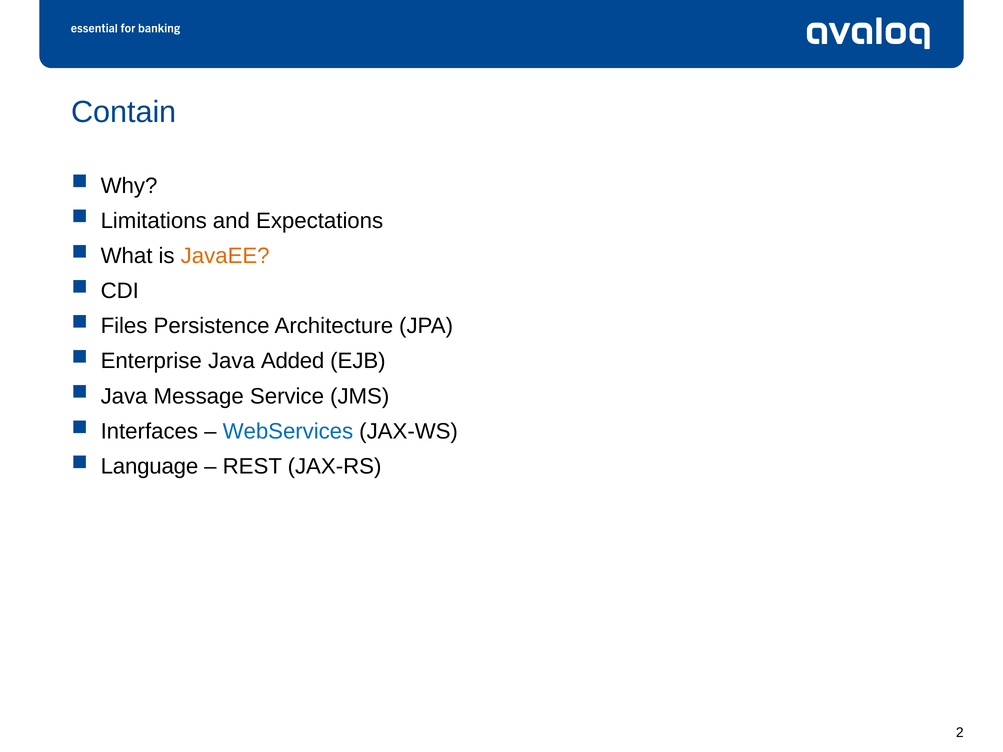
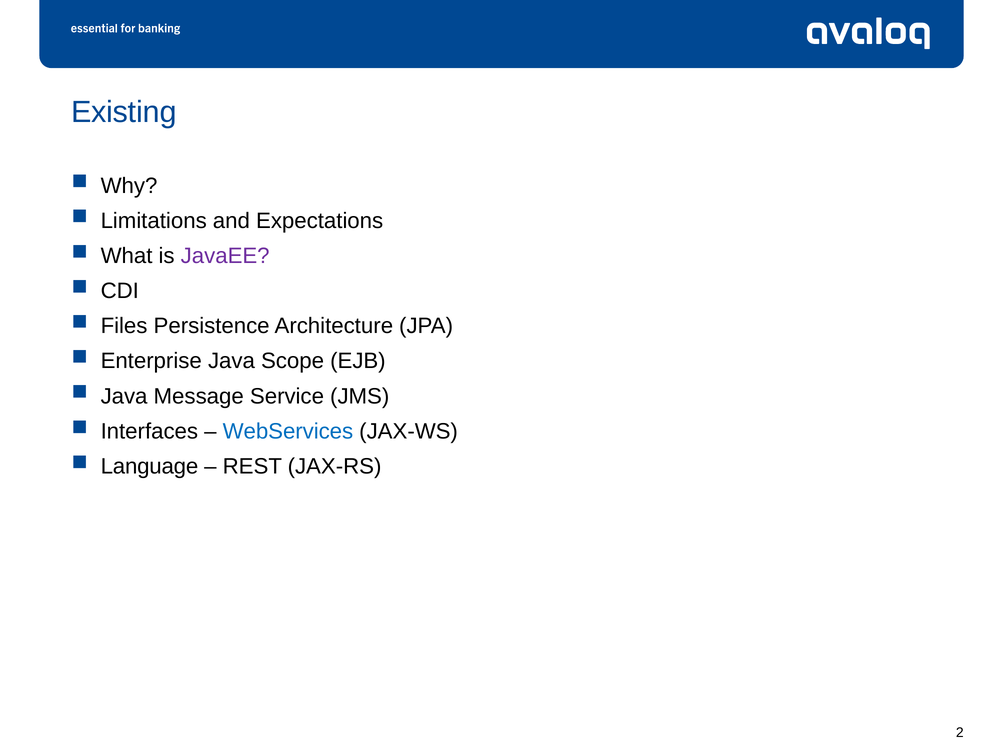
Contain: Contain -> Existing (124, 112)
JavaEE colour: orange -> purple (225, 256)
Added: Added -> Scope (293, 361)
